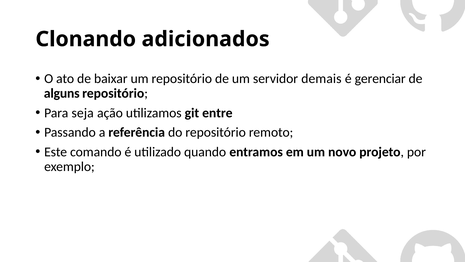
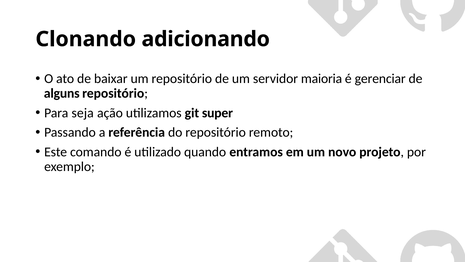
adicionados: adicionados -> adicionando (206, 39)
demais: demais -> maioria (322, 79)
entre: entre -> super (217, 113)
